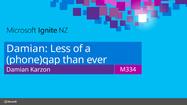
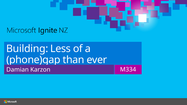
Damian: Damian -> Building (27, 49)
